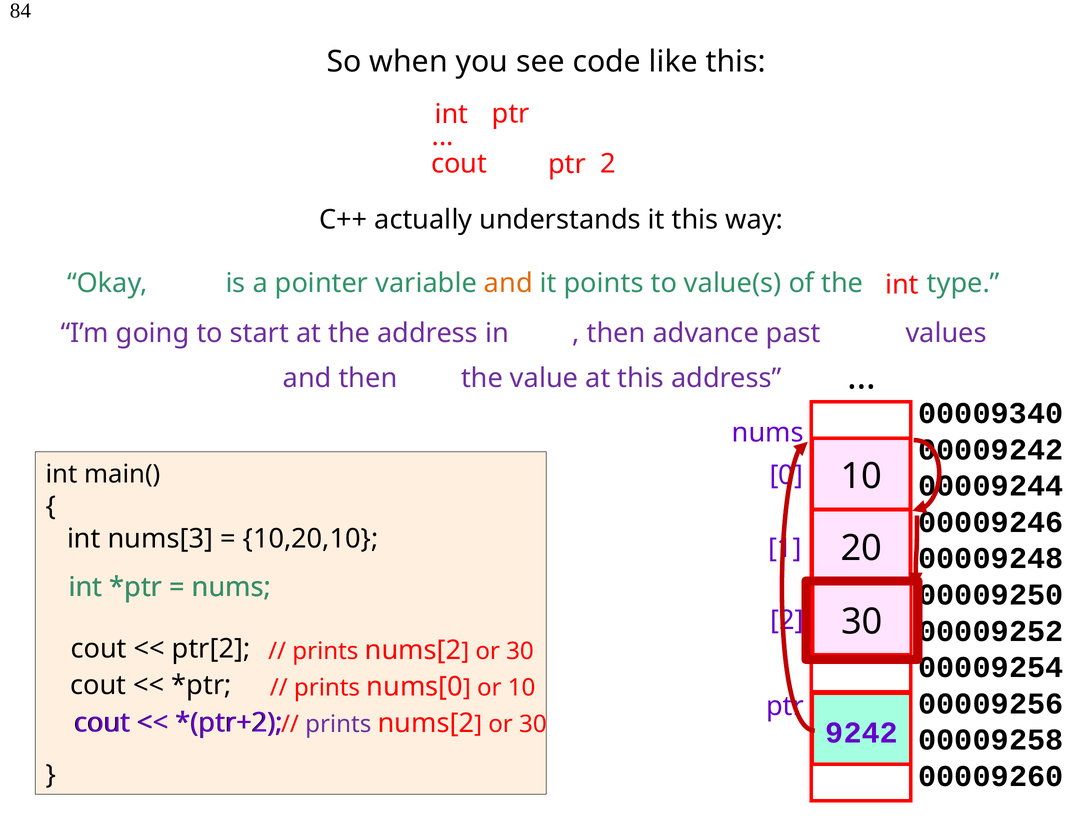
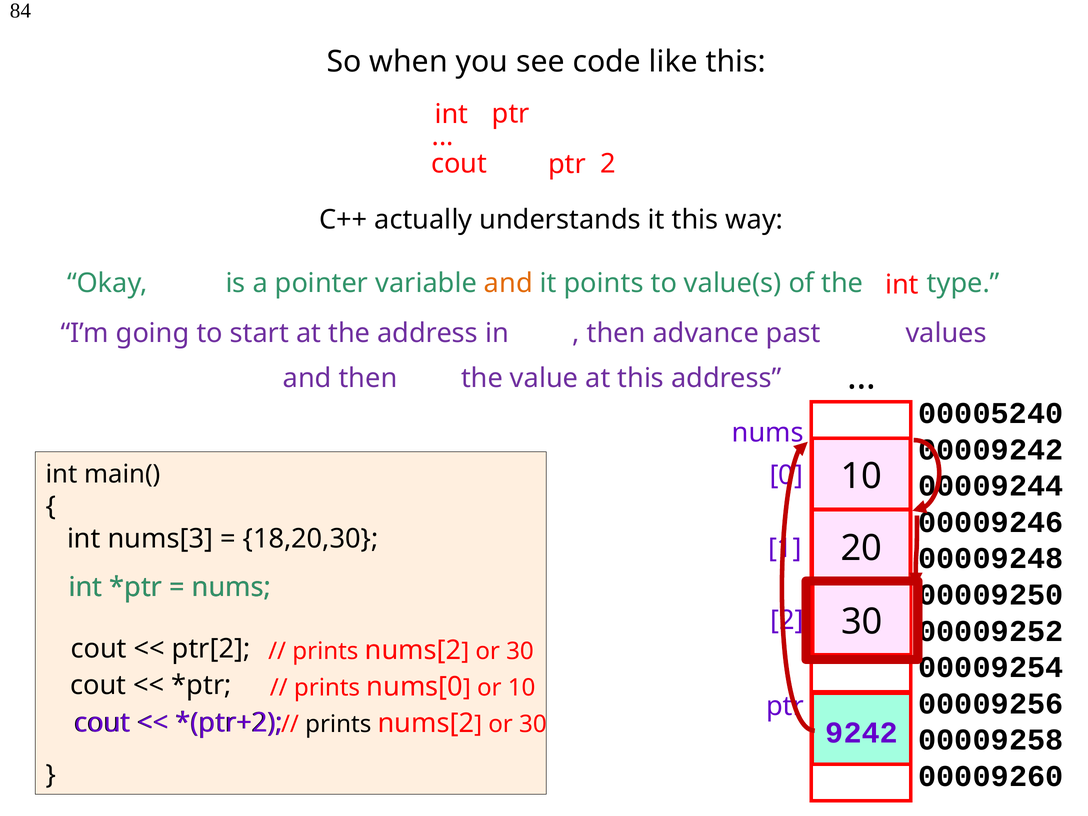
00009340: 00009340 -> 00005240 (991, 413)
10,20,10: 10,20,10 -> 18,20,30 (311, 539)
prints colour: purple -> black (338, 724)
